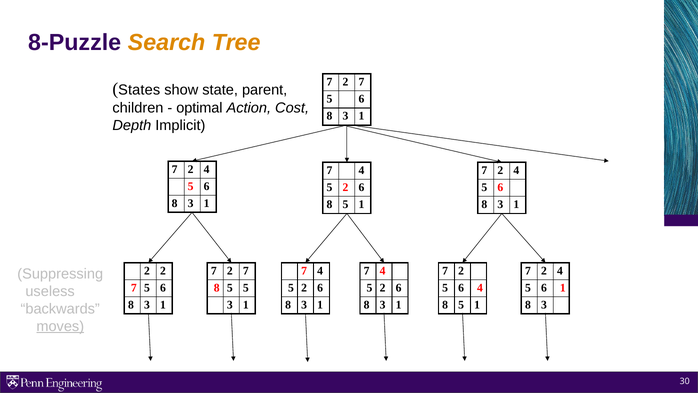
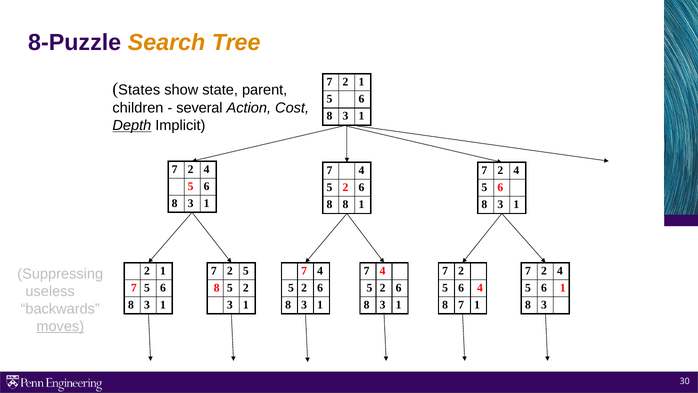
7: 7 -> 1 (361, 82)
optimal: optimal -> several (199, 108)
Depth underline: none -> present (132, 125)
5: 5 -> 8 (345, 204)
2: 2 -> 1 (163, 271)
7: 7 -> 5 (246, 271)
8 5 5: 5 -> 2 (246, 288)
5: 5 -> 7 (461, 305)
